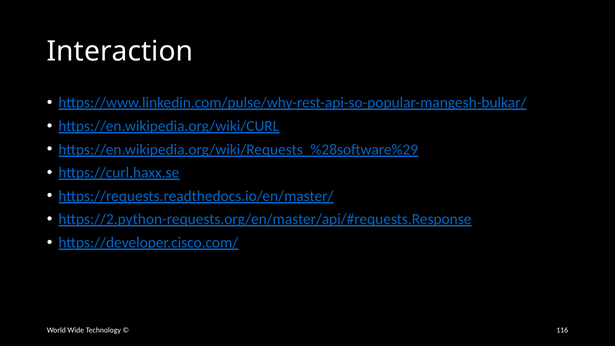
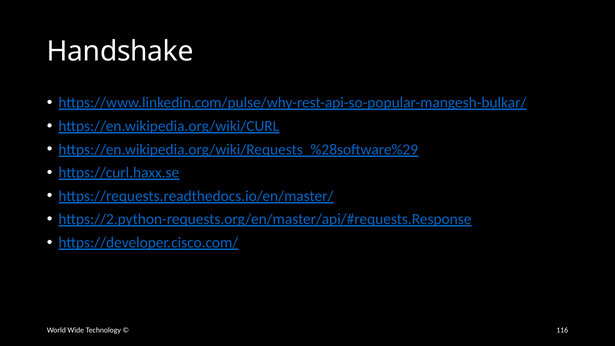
Interaction: Interaction -> Handshake (120, 52)
